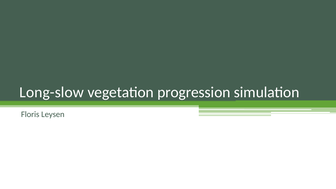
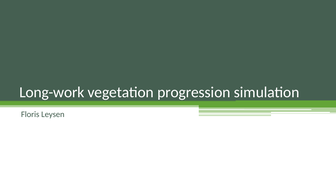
Long-slow: Long-slow -> Long-work (52, 92)
